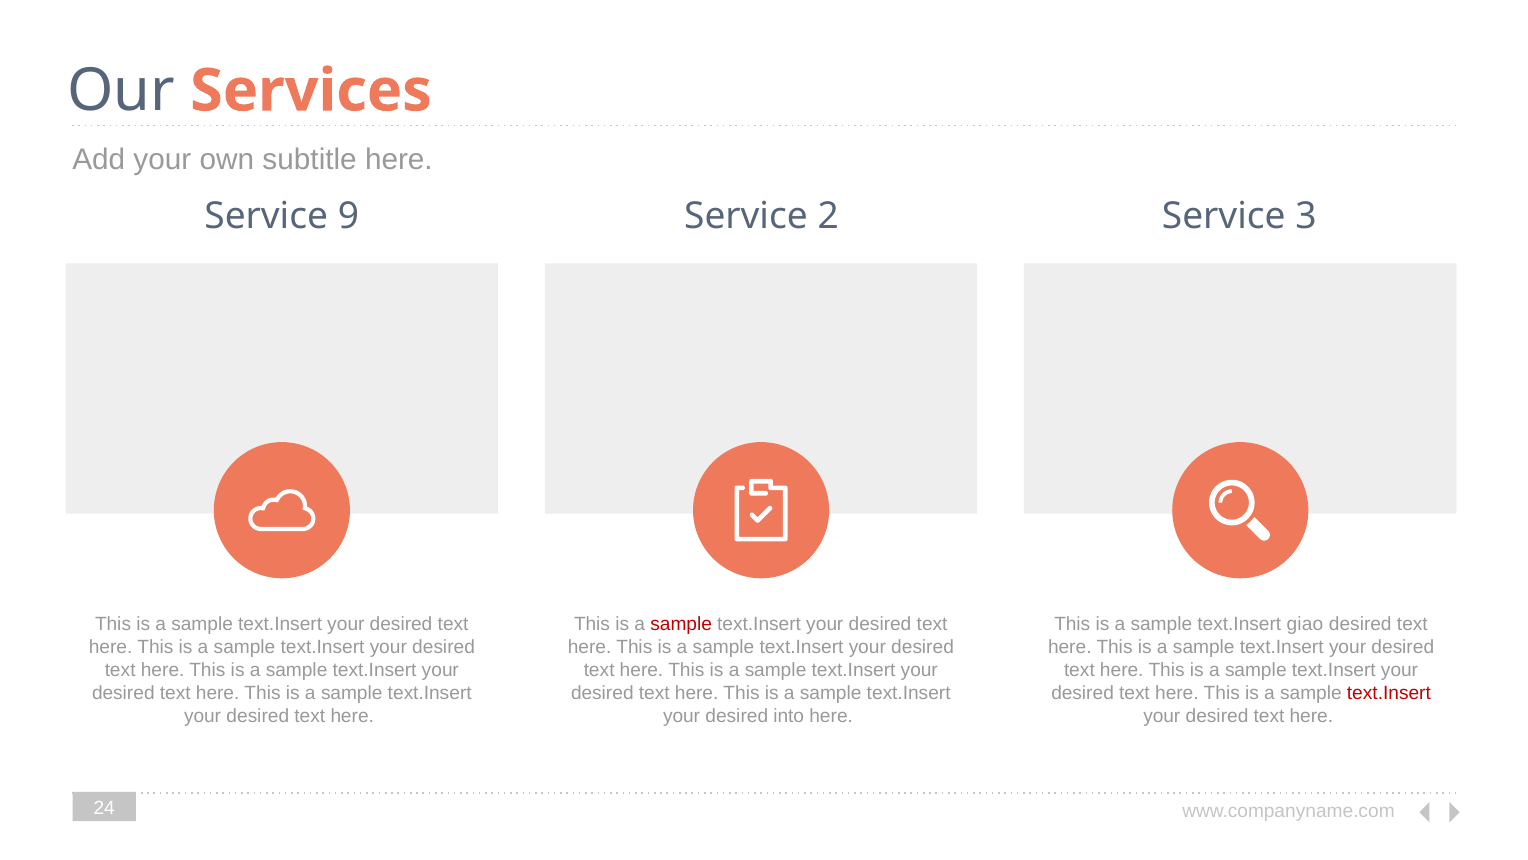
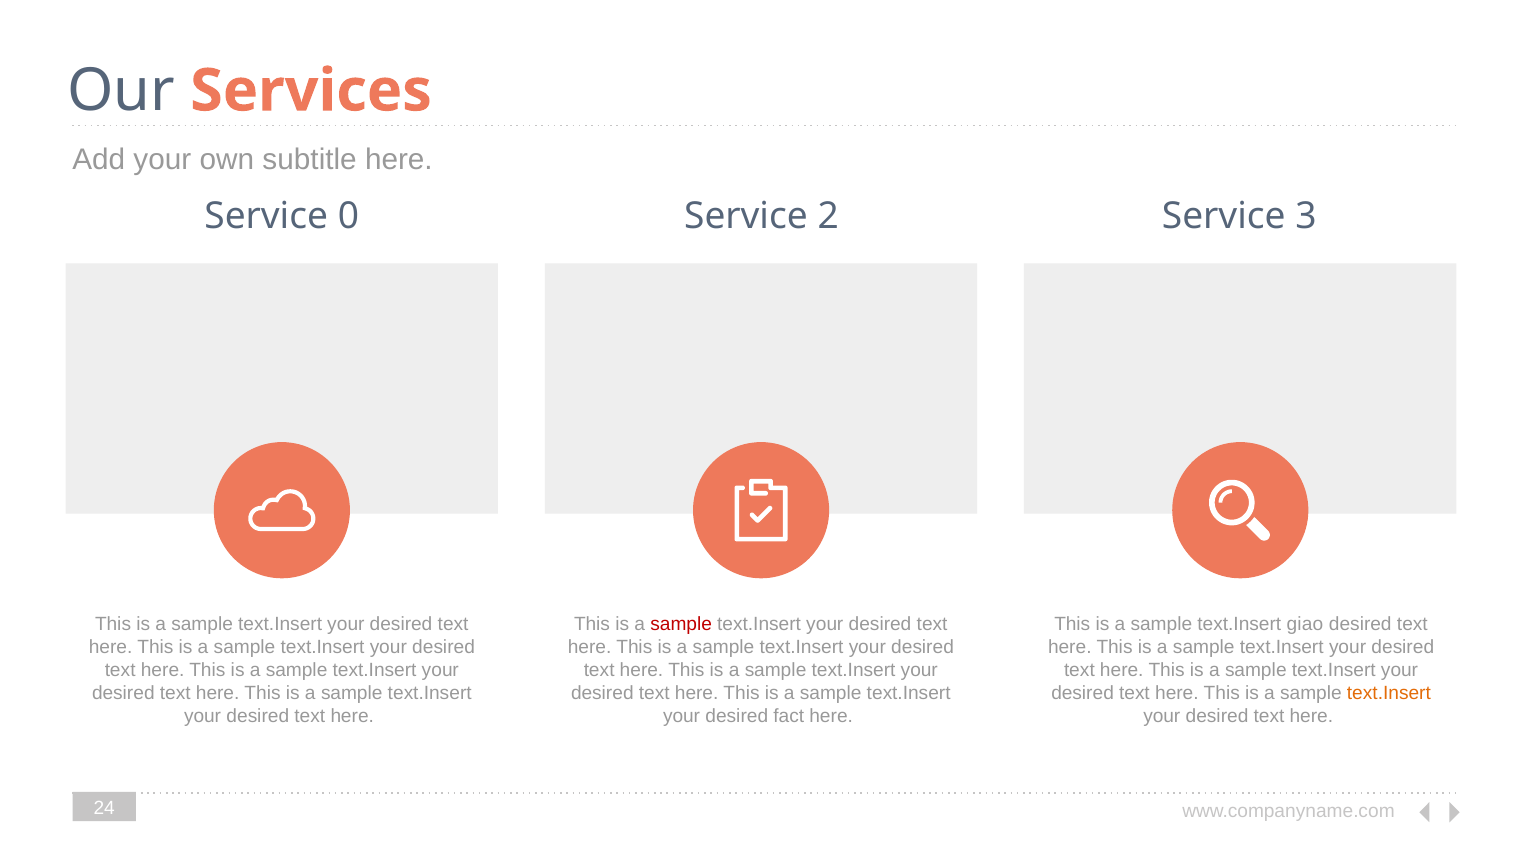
9: 9 -> 0 (349, 216)
text.Insert colour: red -> orange (1389, 693)
into: into -> fact (789, 716)
